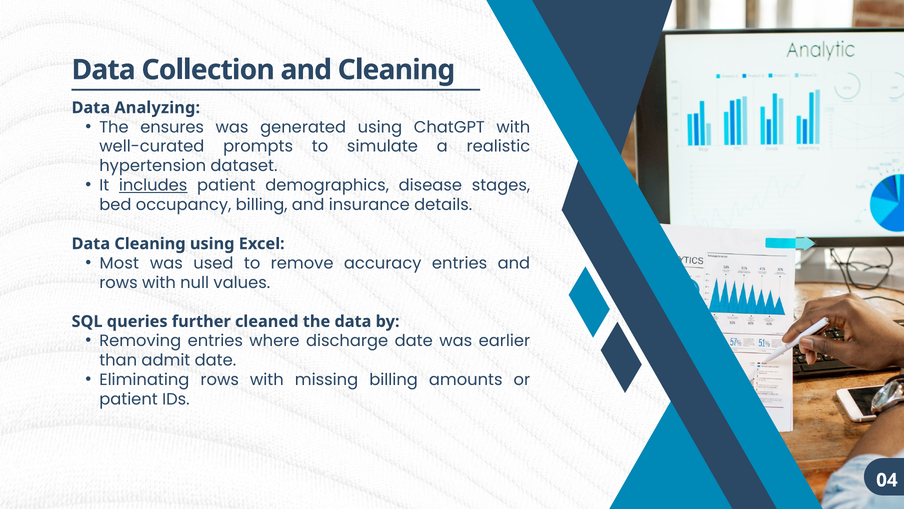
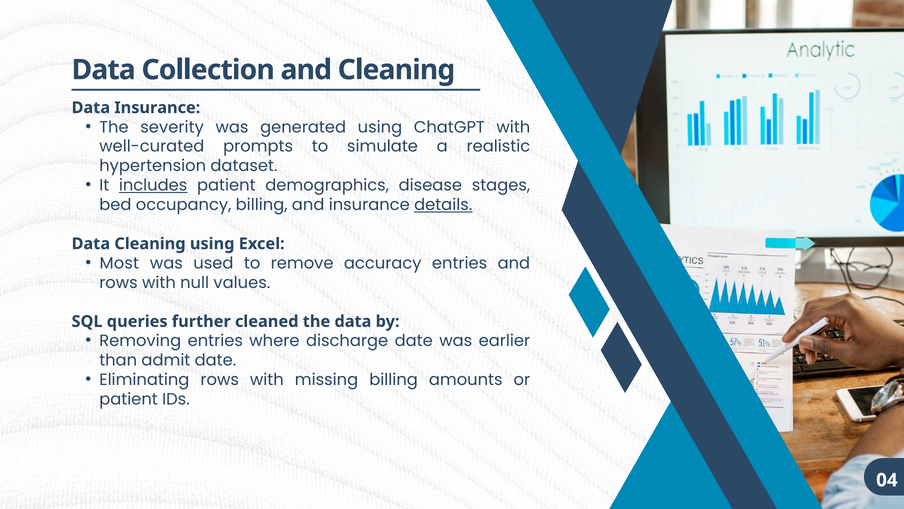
Data Analyzing: Analyzing -> Insurance (157, 108)
ensures: ensures -> severity (172, 127)
details underline: none -> present (443, 205)
